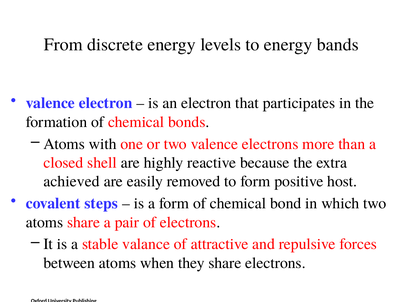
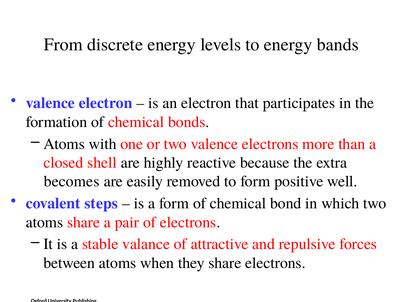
achieved: achieved -> becomes (72, 182)
host: host -> well (342, 182)
